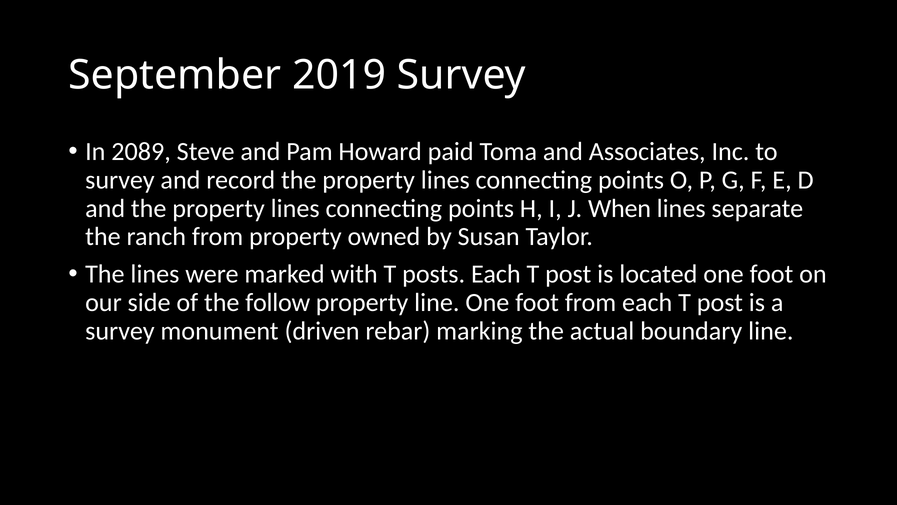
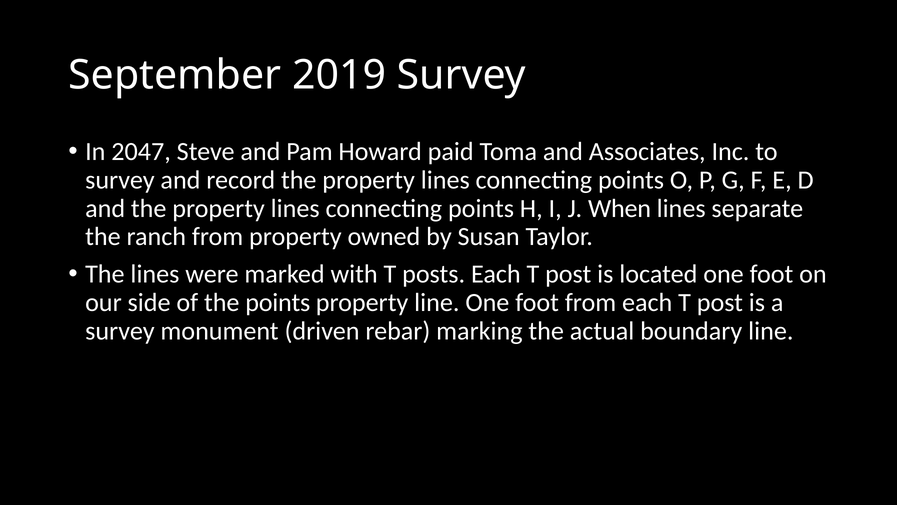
2089: 2089 -> 2047 (141, 152)
the follow: follow -> points (278, 302)
